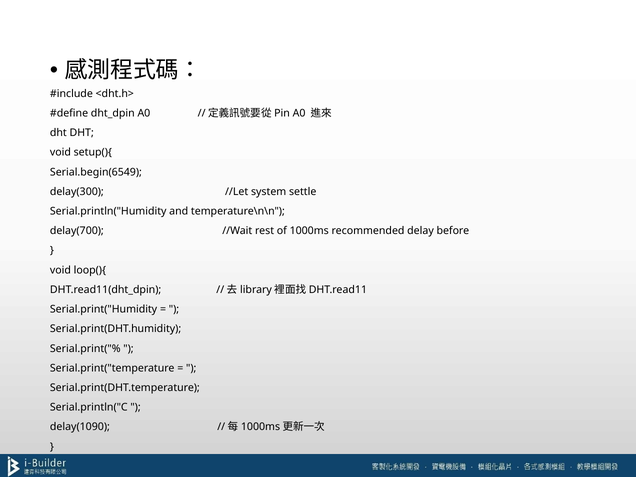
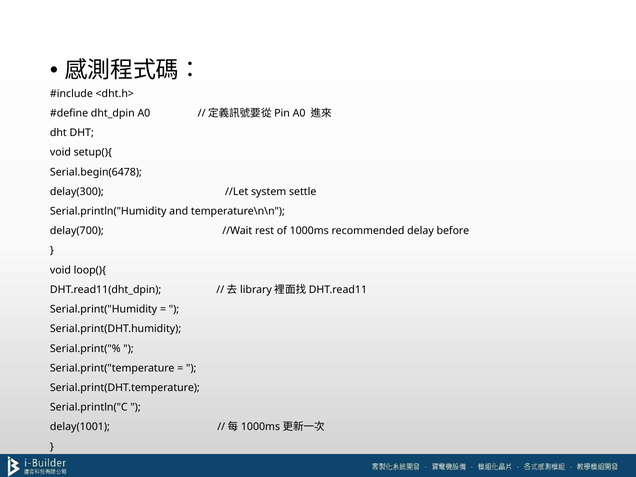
Serial.begin(6549: Serial.begin(6549 -> Serial.begin(6478 (96, 172)
delay(1090: delay(1090 -> delay(1001 (80, 427)
